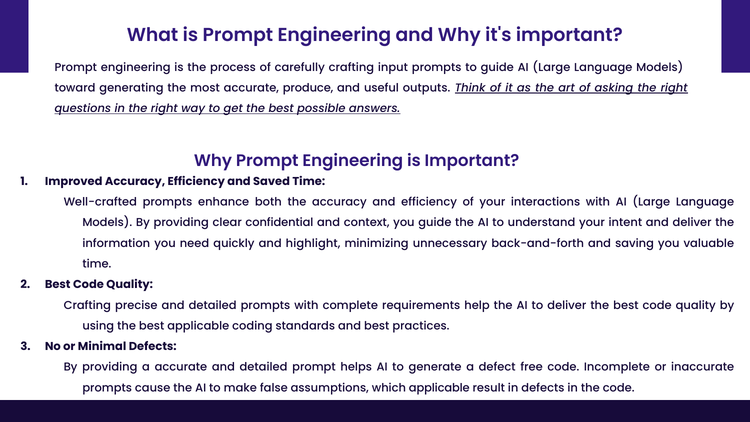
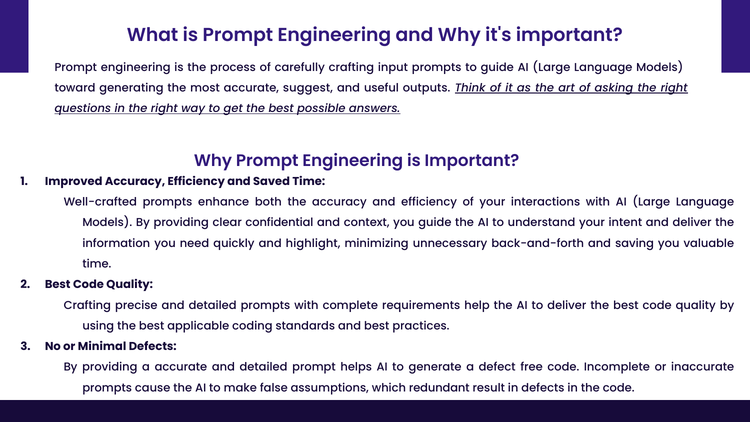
produce: produce -> suggest (308, 88)
which applicable: applicable -> redundant (439, 388)
